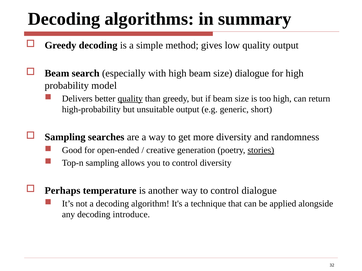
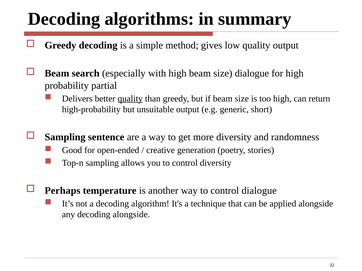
model: model -> partial (104, 86)
searches: searches -> sentence (106, 137)
stories underline: present -> none (261, 151)
decoding introduce: introduce -> alongside (131, 215)
